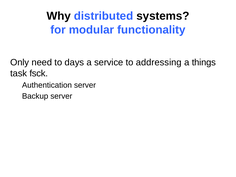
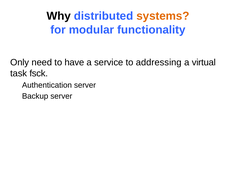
systems colour: black -> orange (163, 16)
days: days -> have (74, 62)
things: things -> virtual (204, 62)
